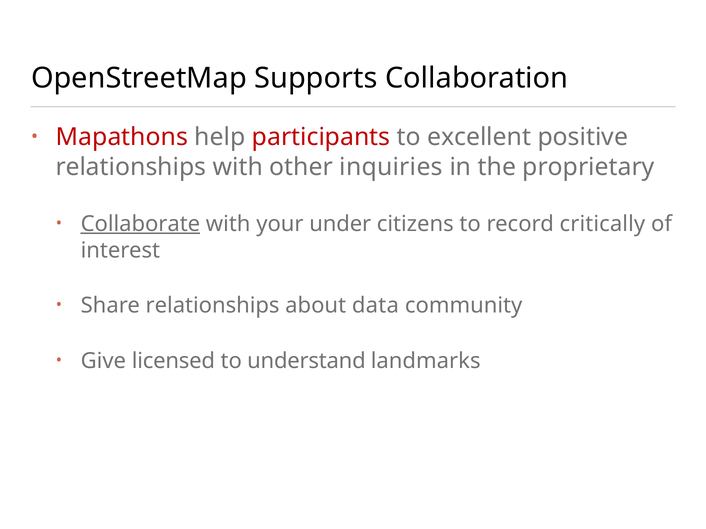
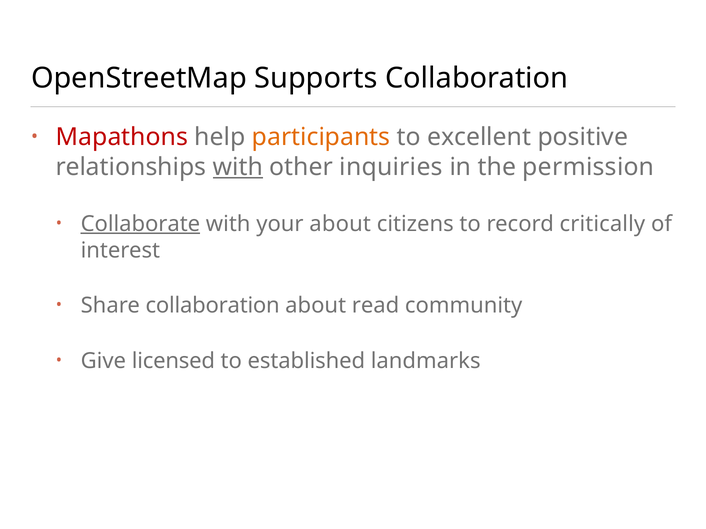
participants colour: red -> orange (321, 137)
with underline: none -> present (238, 167)
proprietary: proprietary -> permission (588, 167)
your under: under -> about (340, 224)
Share relationships: relationships -> collaboration (213, 306)
data: data -> read (376, 306)
understand: understand -> established (306, 361)
